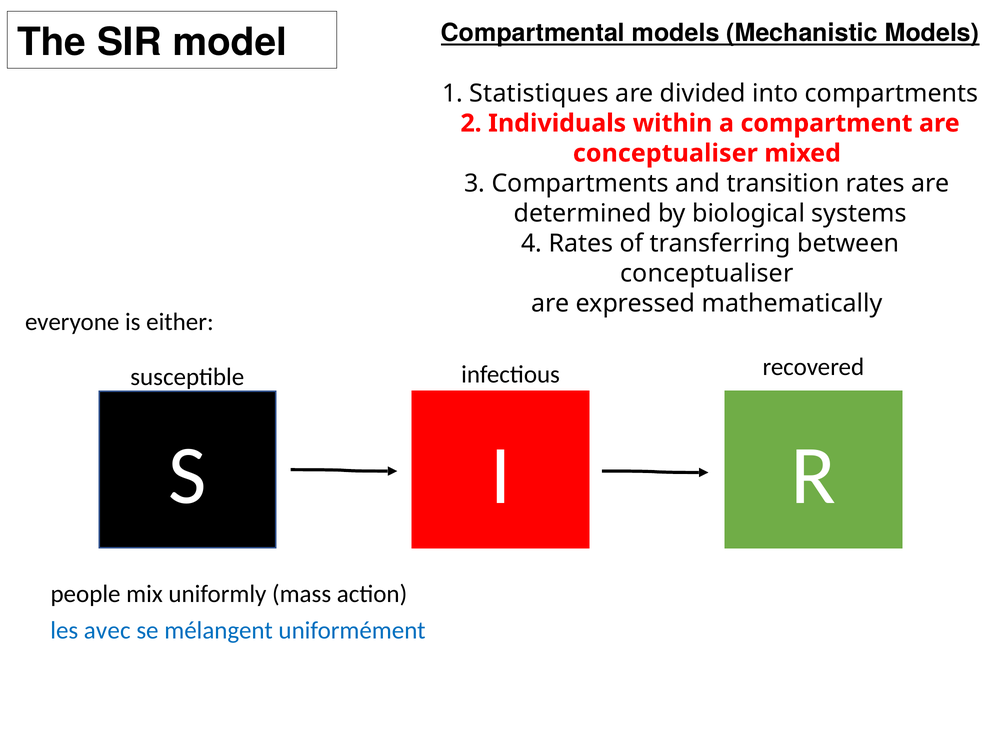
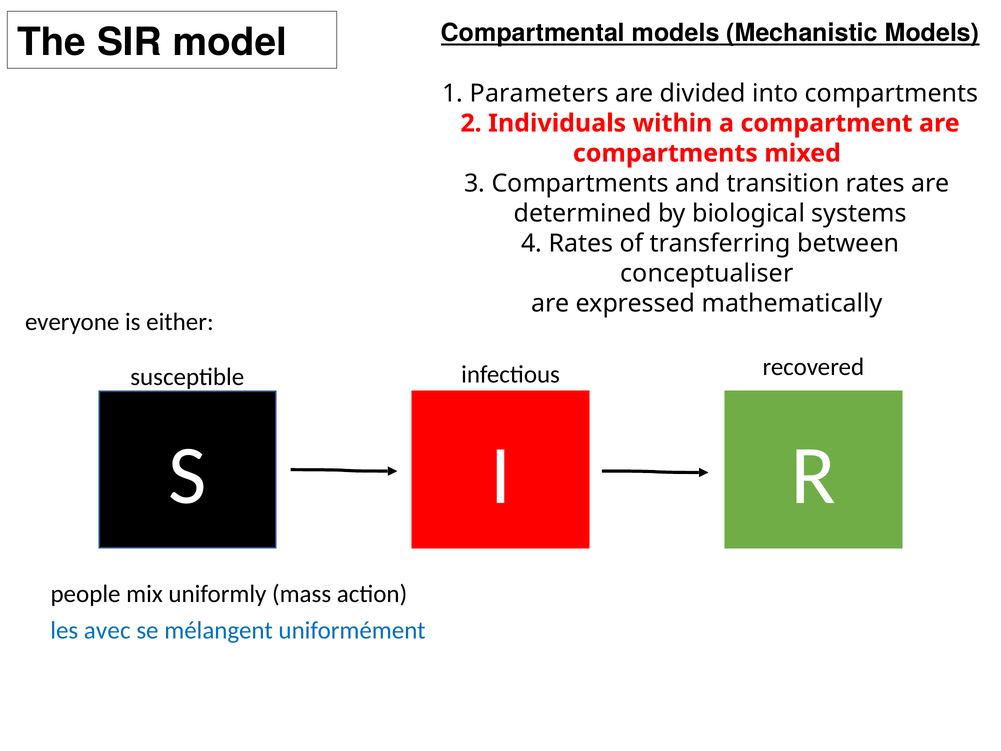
Statistiques: Statistiques -> Parameters (539, 93)
conceptualiser: conceptualiser -> compartments (665, 153)
